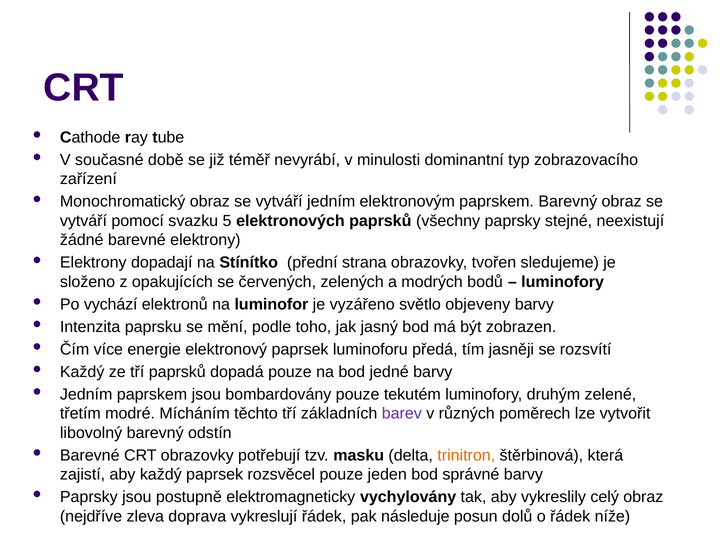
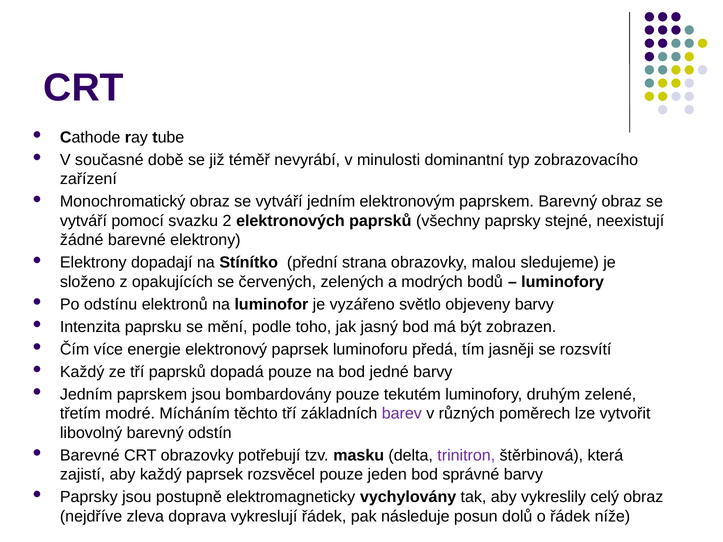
5: 5 -> 2 (227, 221)
tvořen: tvořen -> malou (494, 263)
vychází: vychází -> odstínu (111, 304)
trinitron colour: orange -> purple (466, 455)
